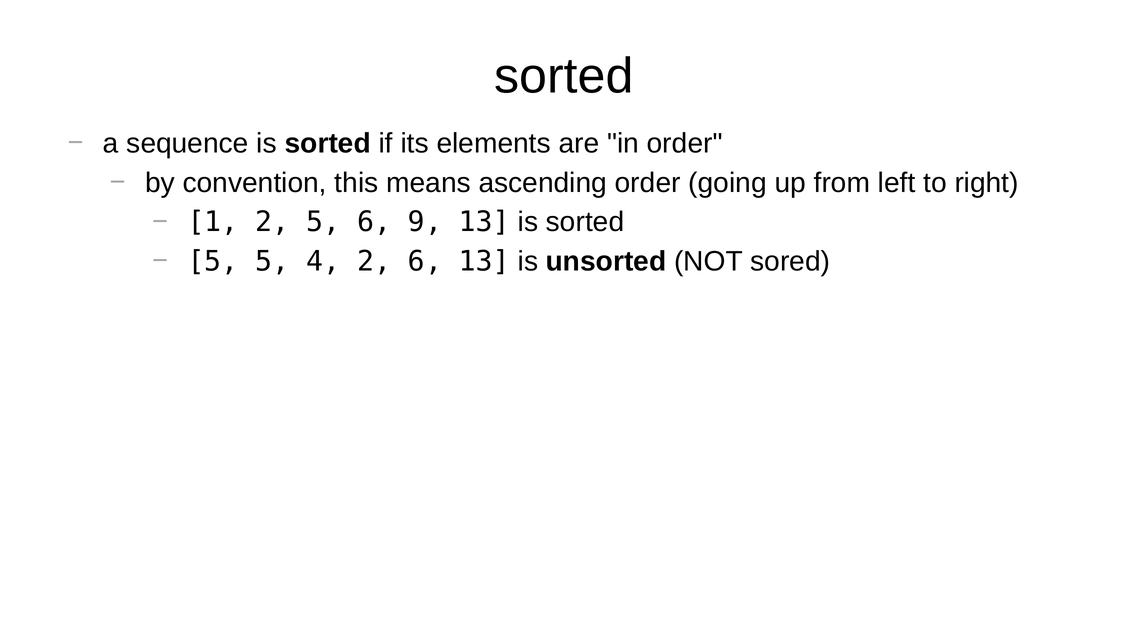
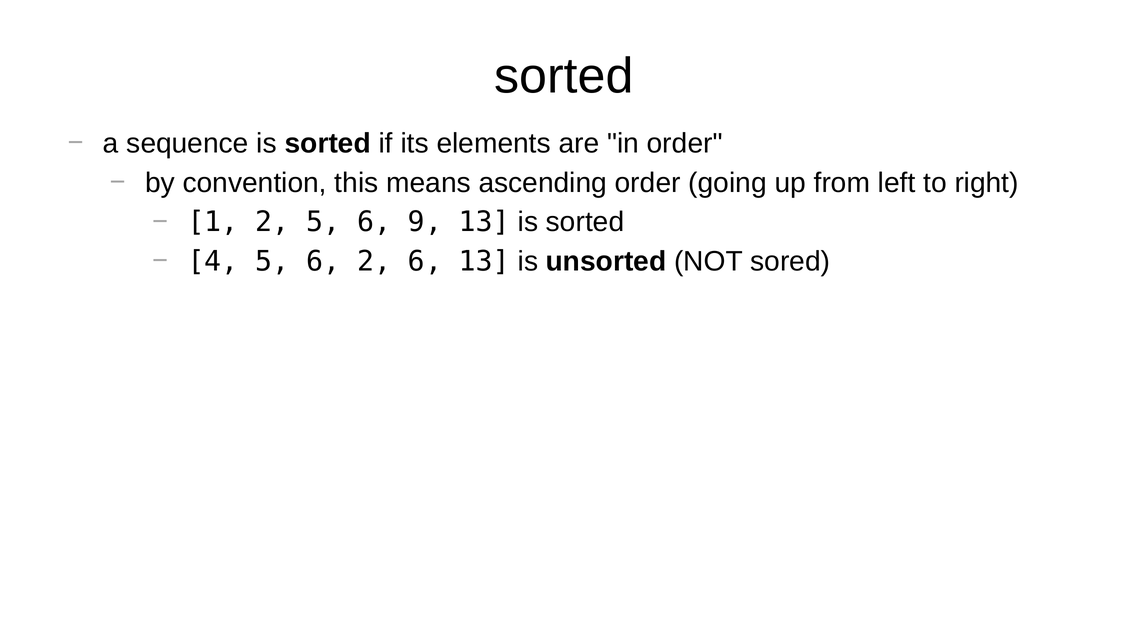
5: 5 -> 4 (213, 262)
4: 4 -> 6 (323, 262)
